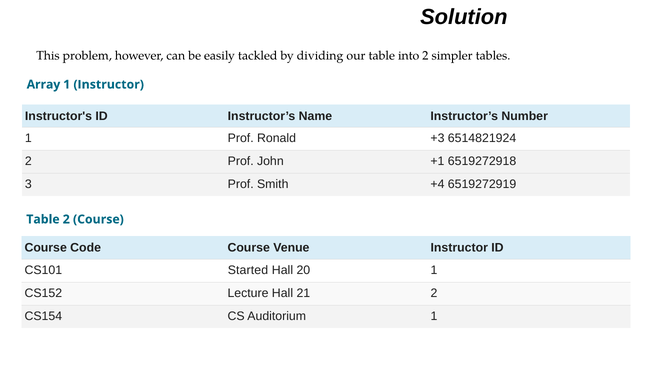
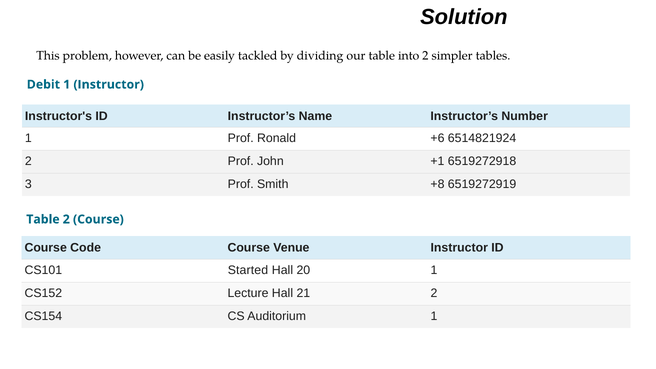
Array: Array -> Debit (43, 85)
+3: +3 -> +6 (437, 138)
+4: +4 -> +8 (437, 184)
